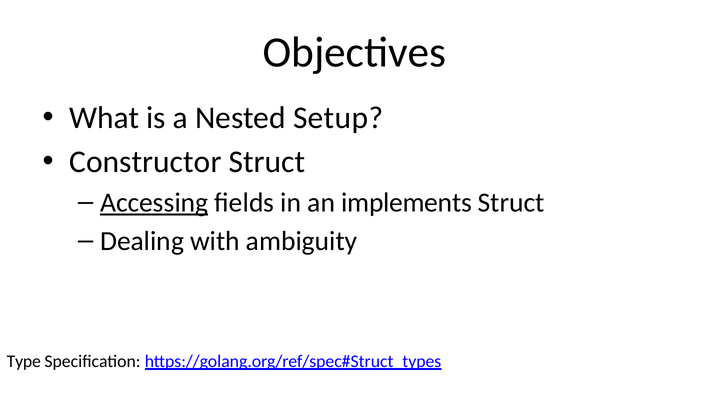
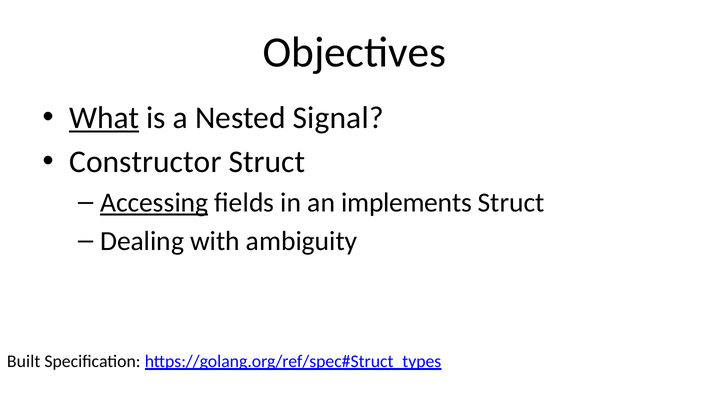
What underline: none -> present (104, 118)
Setup: Setup -> Signal (338, 118)
Type: Type -> Built (24, 361)
